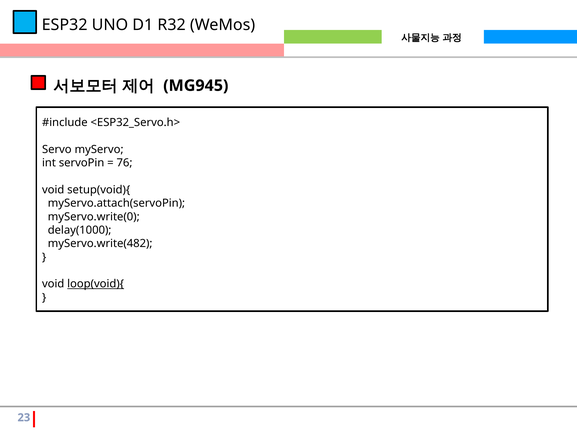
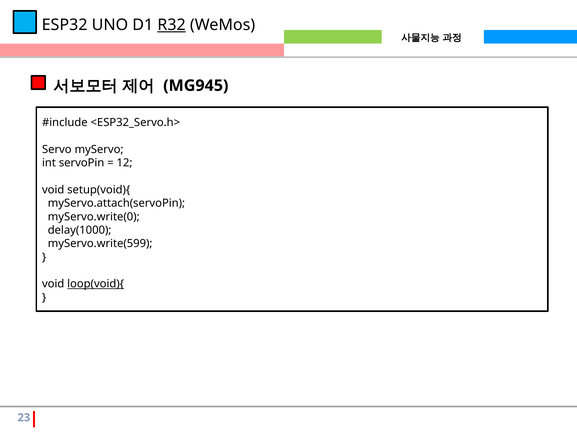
R32 underline: none -> present (172, 25)
76: 76 -> 12 (125, 163)
myServo.write(482: myServo.write(482 -> myServo.write(599 (100, 244)
